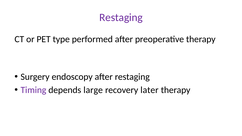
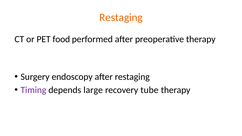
Restaging colour: purple -> orange (121, 18)
type: type -> food (61, 39)
later: later -> tube (149, 90)
